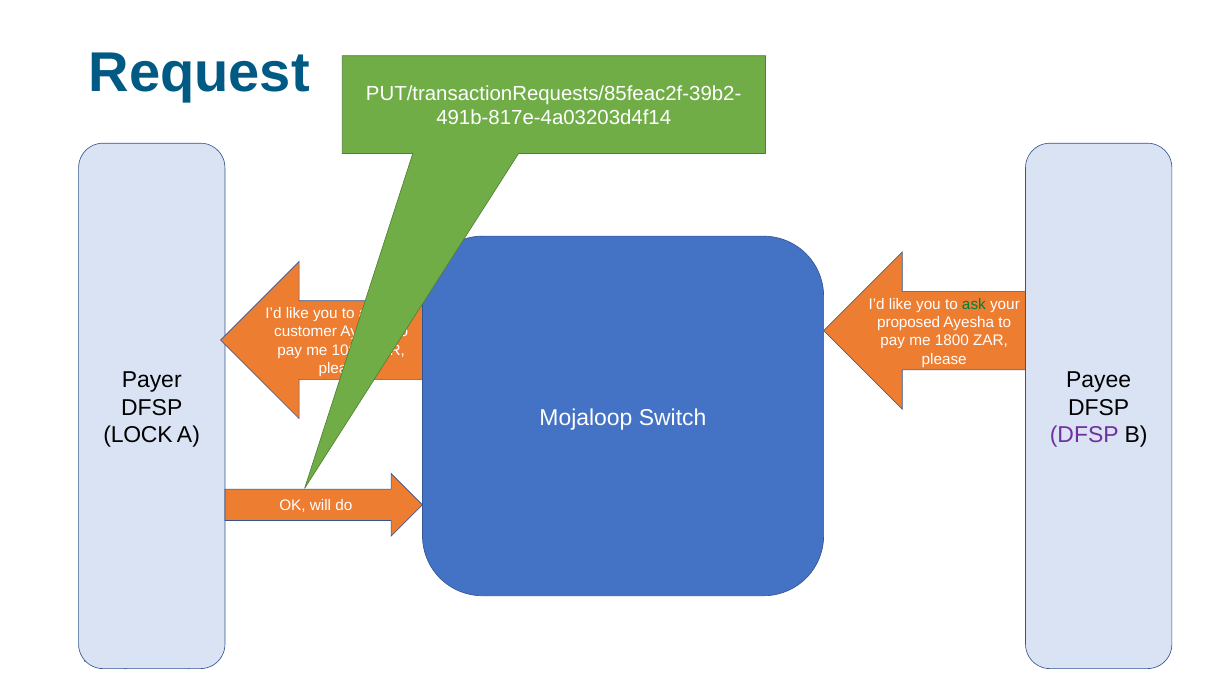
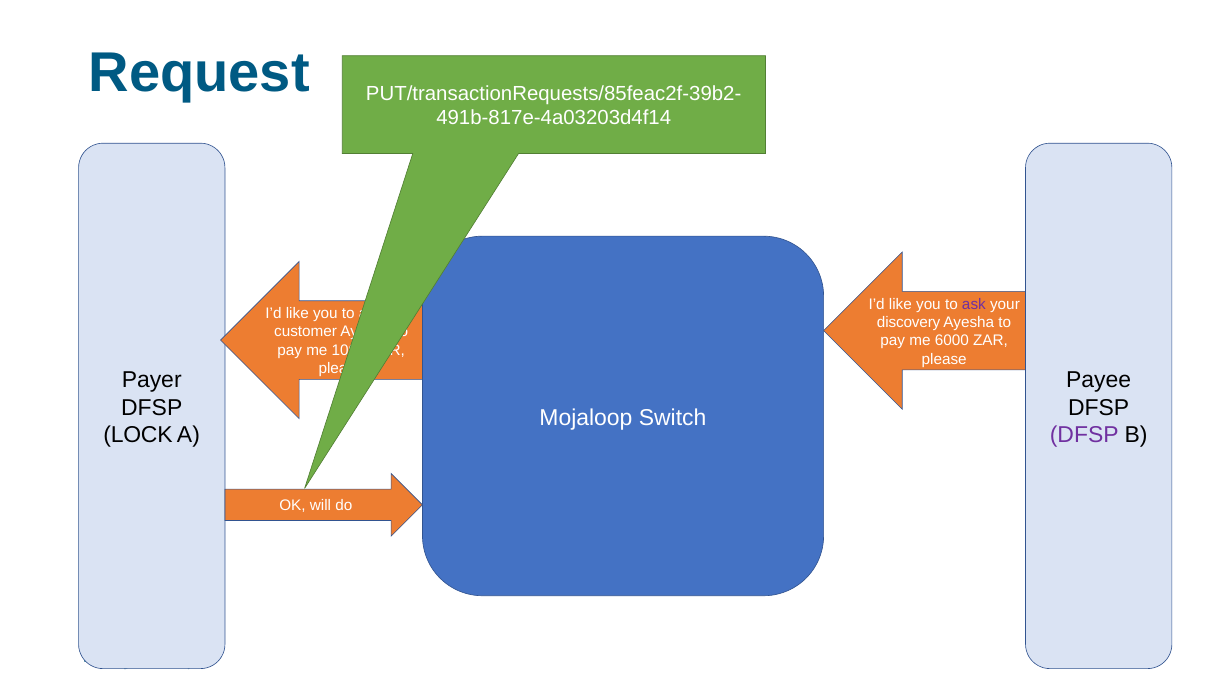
ask colour: green -> purple (974, 304)
proposed: proposed -> discovery (909, 323)
1800: 1800 -> 6000 (952, 341)
